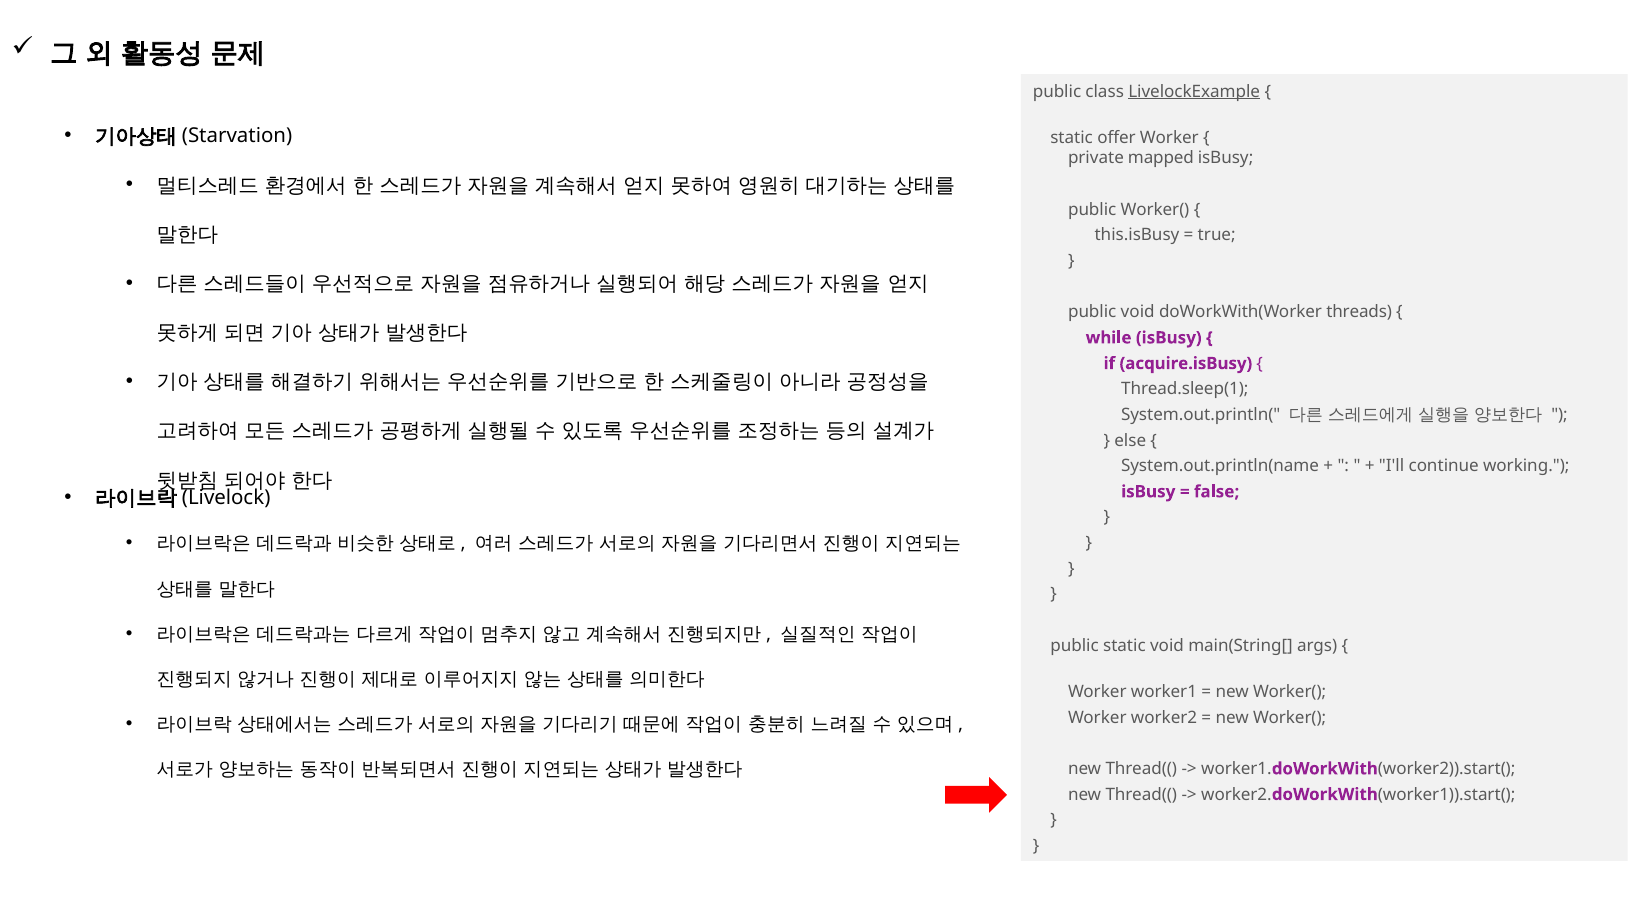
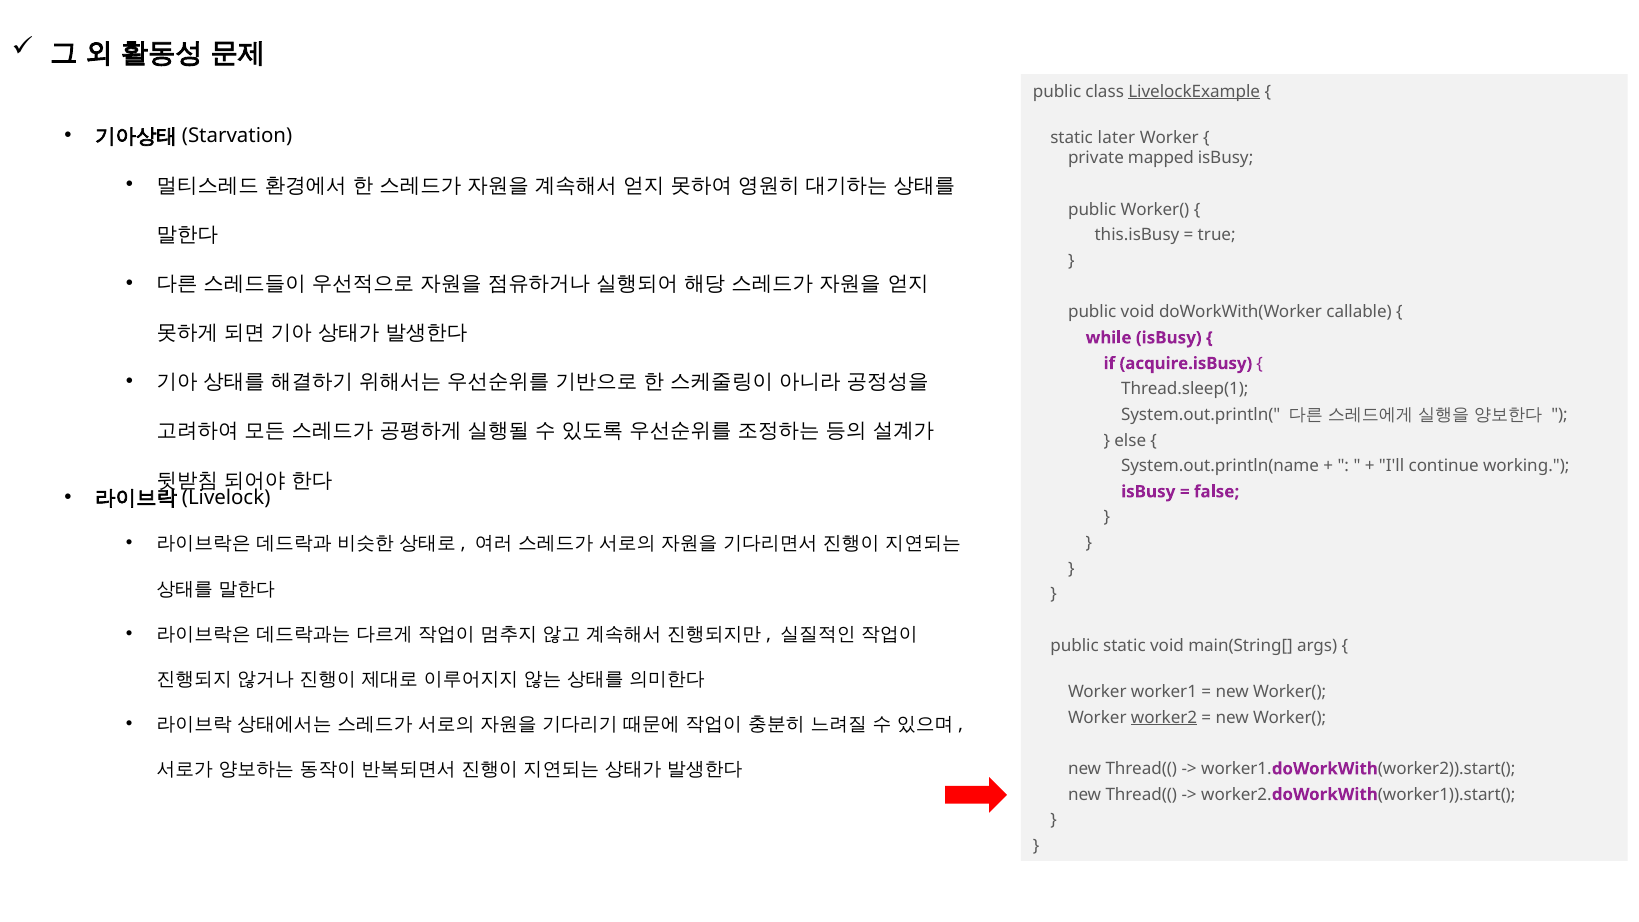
offer: offer -> later (1116, 138)
threads: threads -> callable (1359, 312)
worker2 underline: none -> present (1164, 717)
